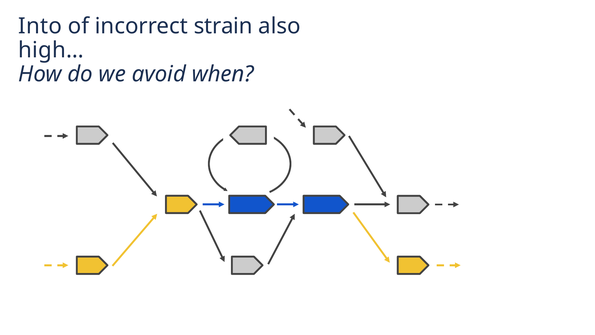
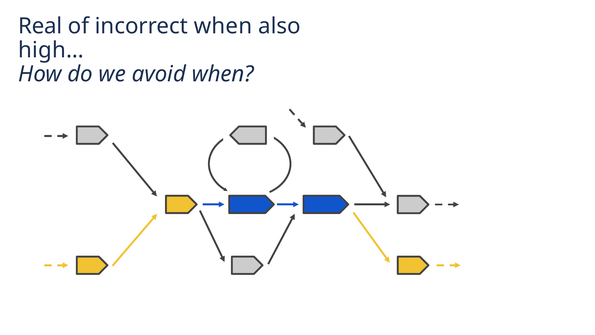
Into: Into -> Real (40, 26)
incorrect strain: strain -> when (223, 26)
